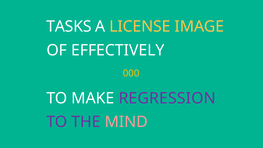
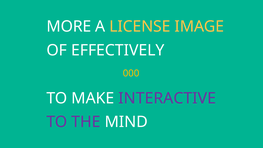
TASKS: TASKS -> MORE (69, 27)
REGRESSION: REGRESSION -> INTERACTIVE (167, 98)
MIND colour: pink -> white (126, 122)
